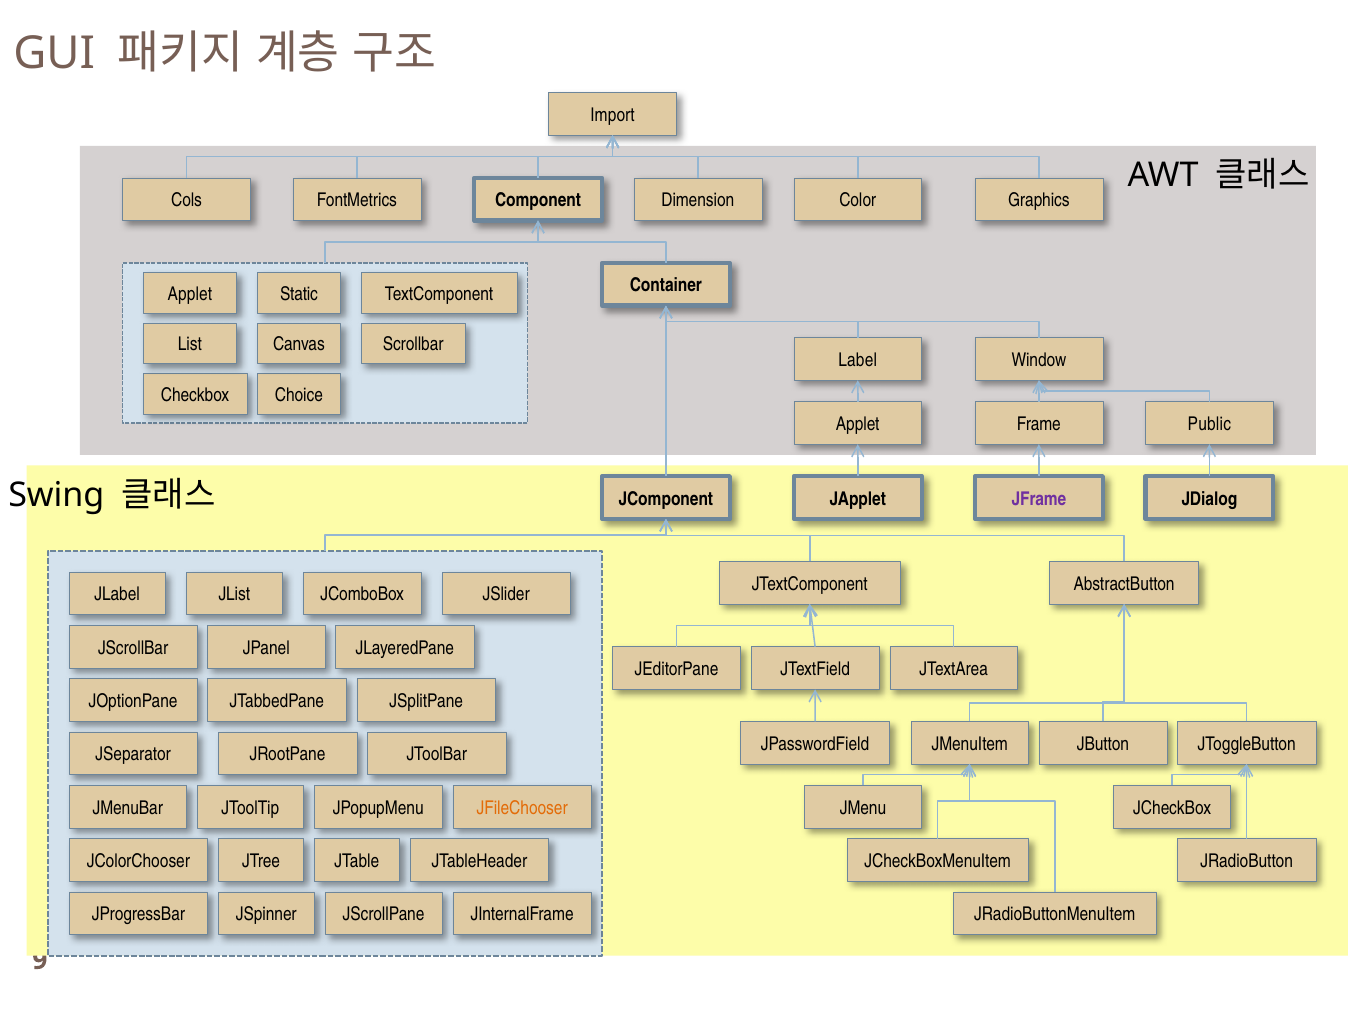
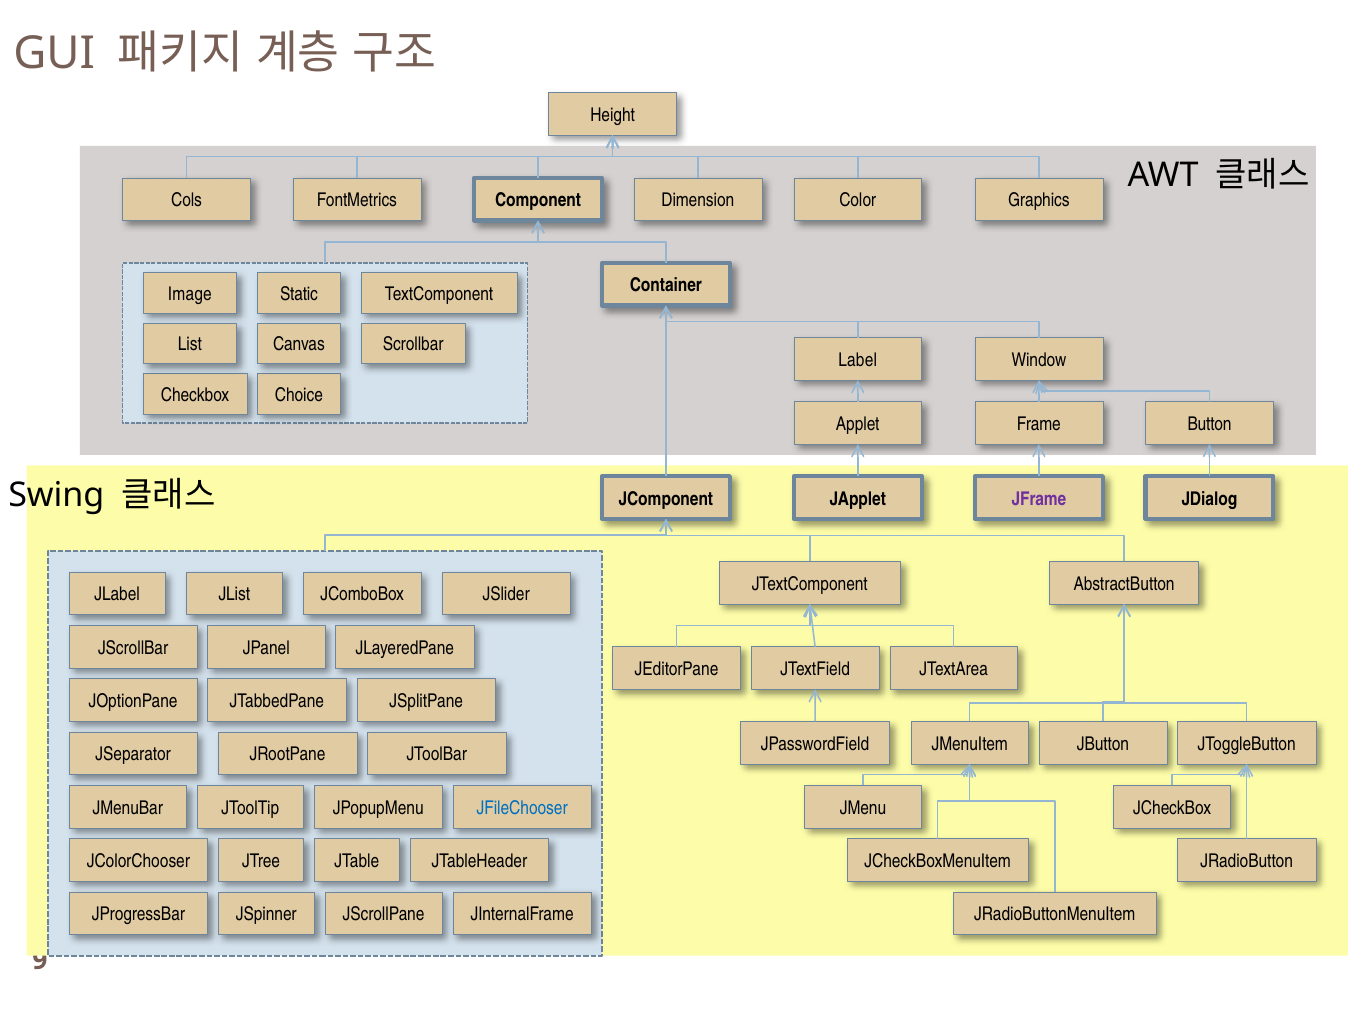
Import: Import -> Height (613, 115)
Applet: Applet -> Image (190, 294)
Public: Public -> Button (1210, 424)
JFileChooser colour: orange -> blue (522, 808)
